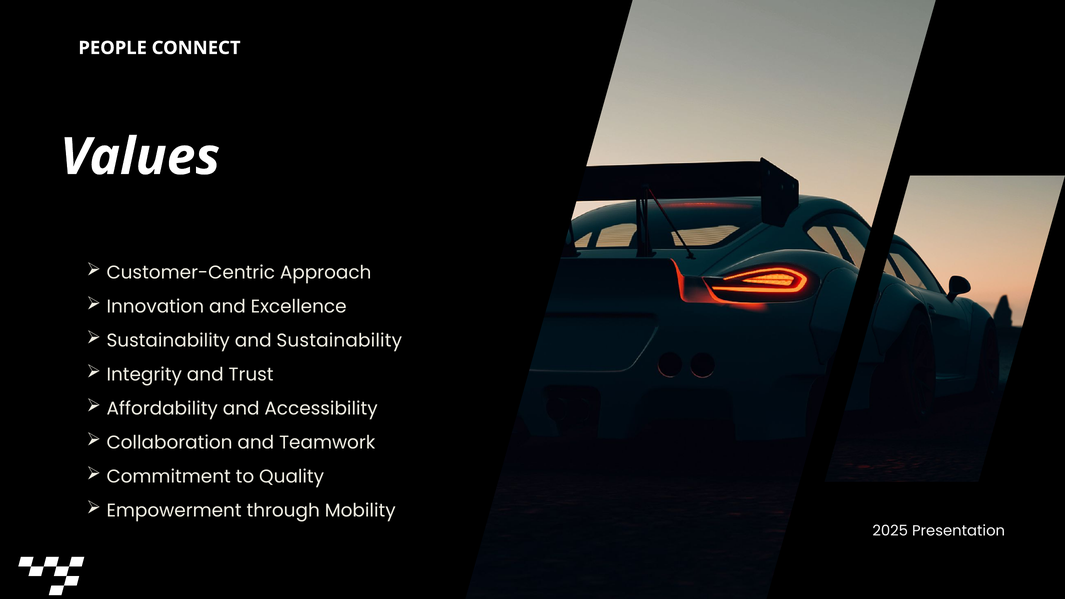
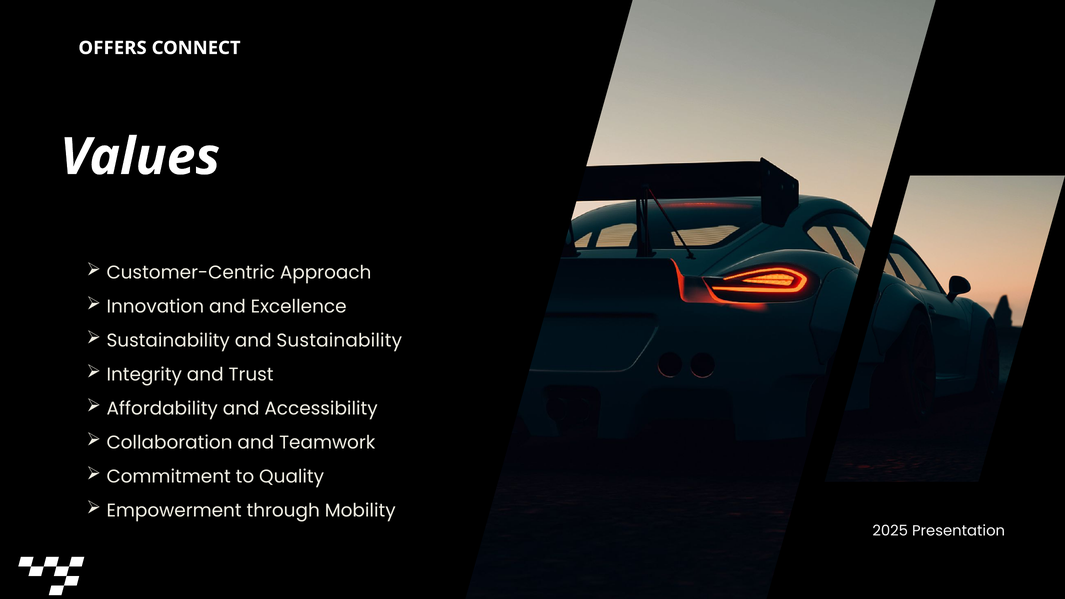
PEOPLE: PEOPLE -> OFFERS (113, 48)
